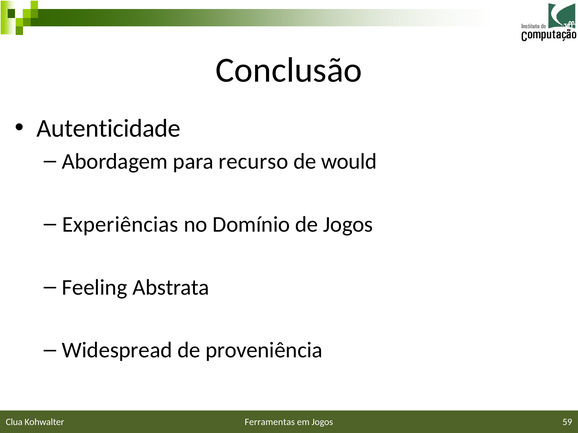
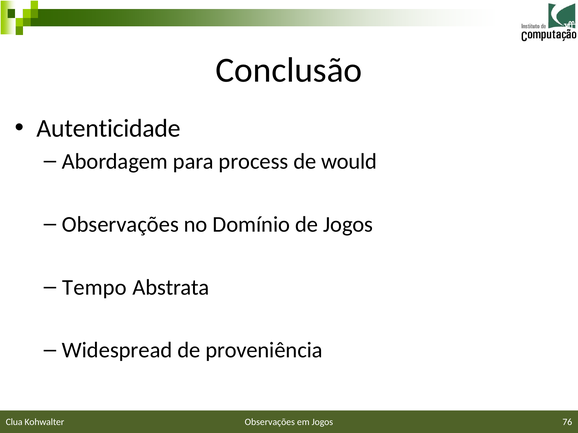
recurso: recurso -> process (253, 162)
Experiências: Experiências -> Observações (120, 225)
Feeling: Feeling -> Tempo (95, 288)
Ferramentas: Ferramentas -> Observações (270, 423)
59: 59 -> 76 (567, 423)
